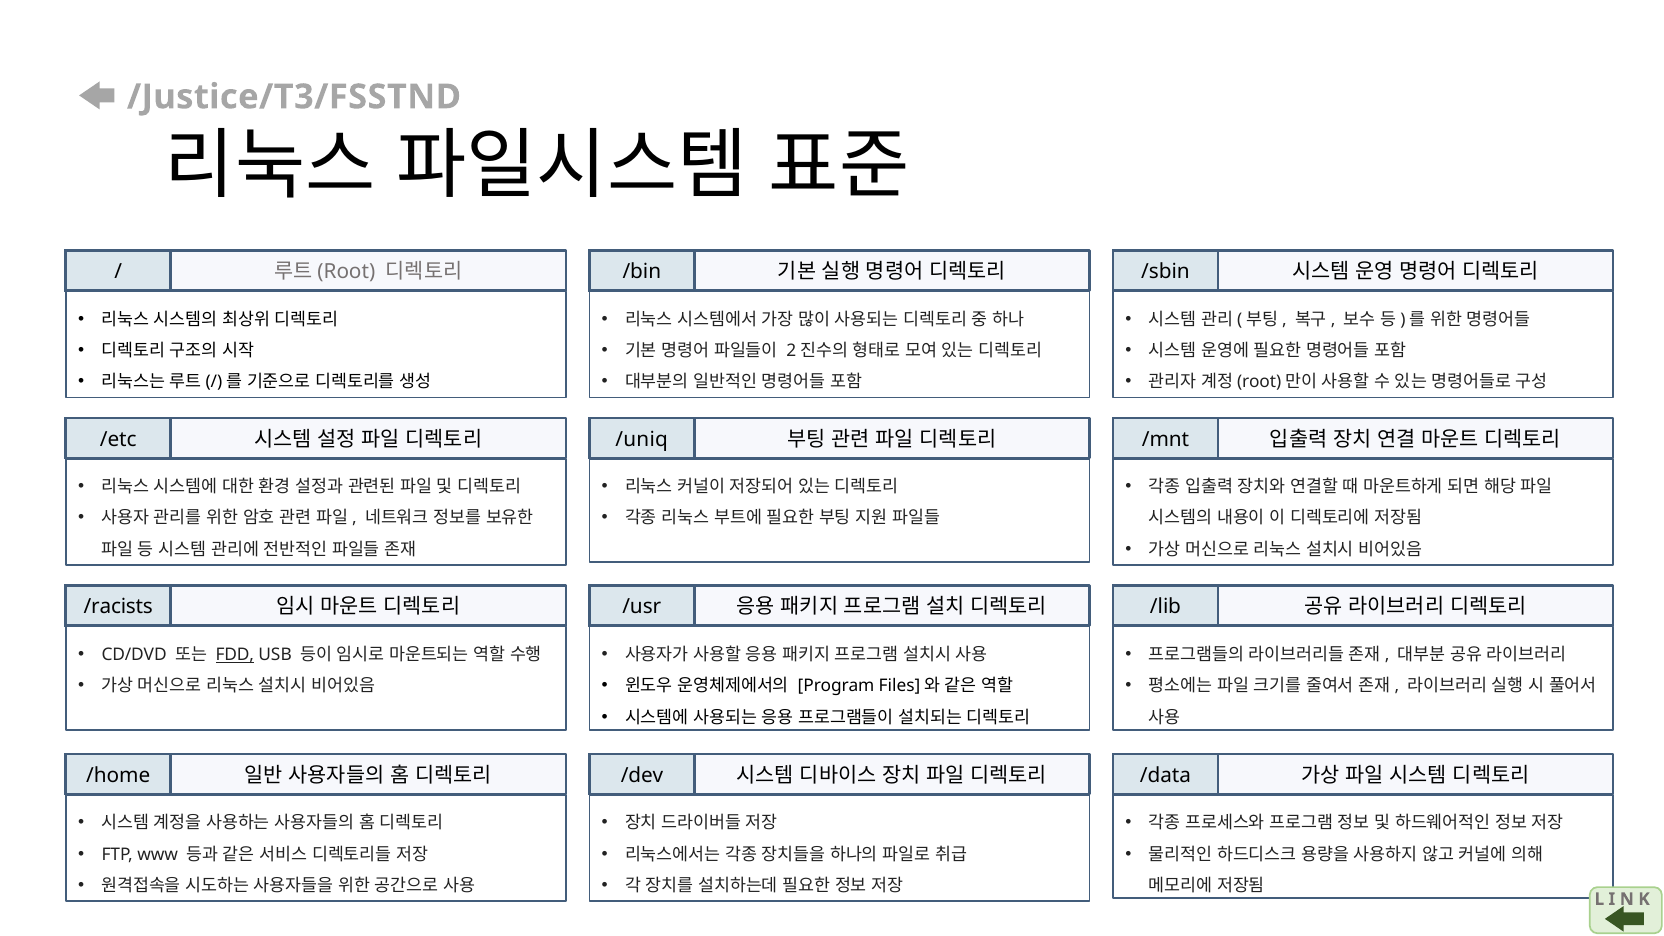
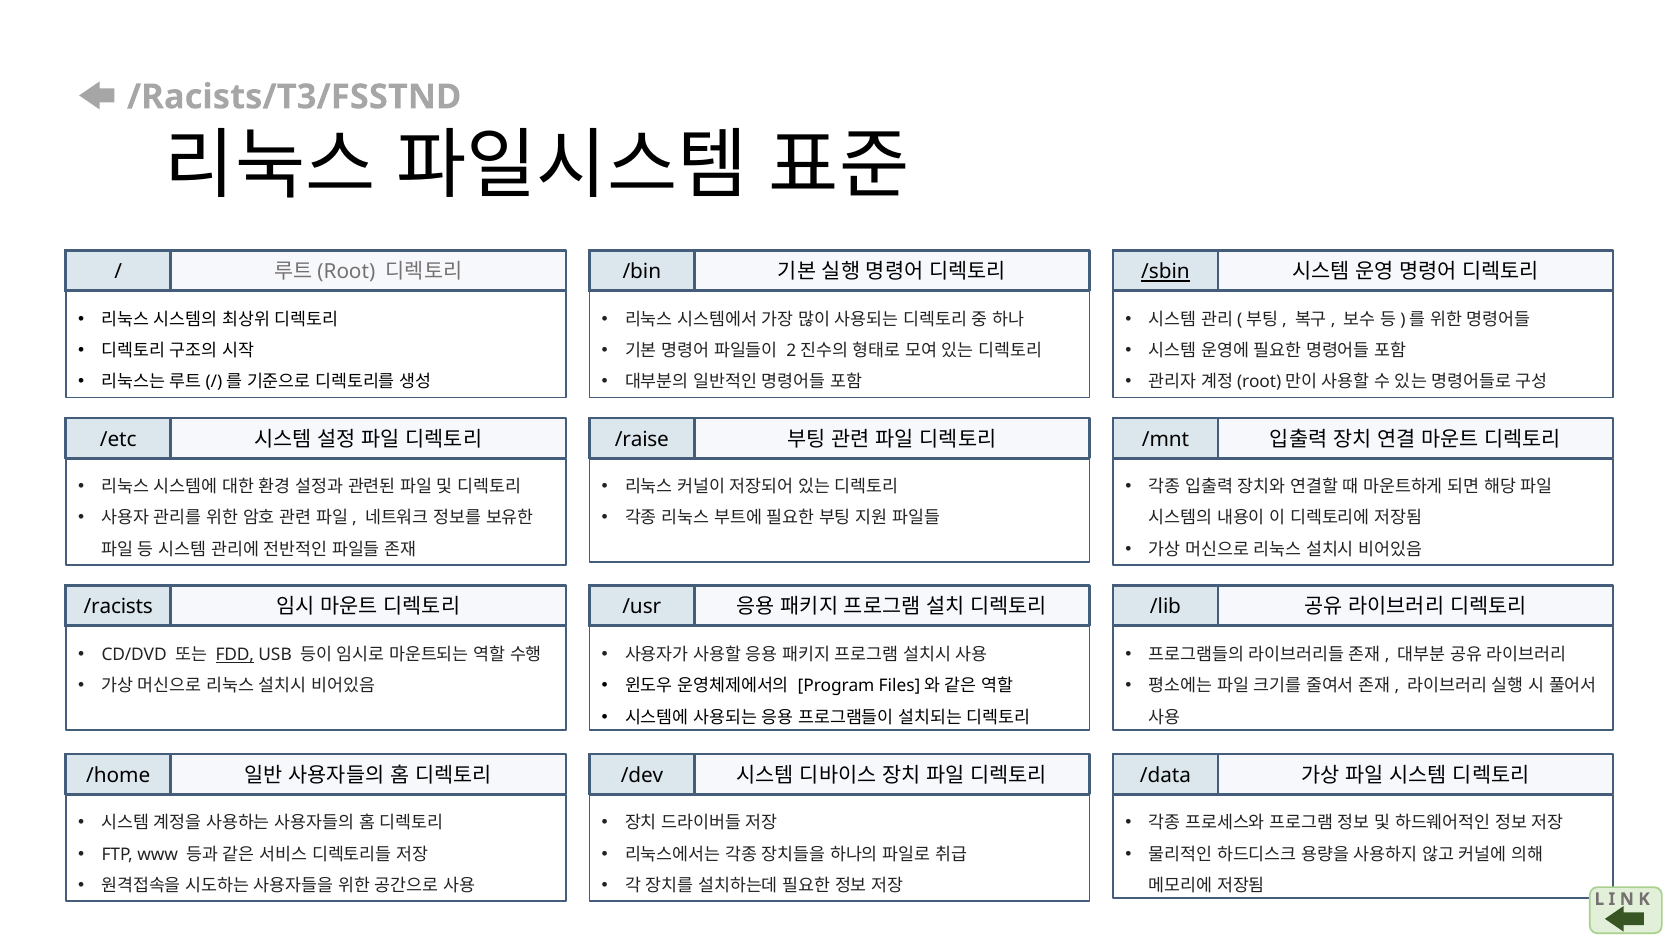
/Justice/T3/FSSTND: /Justice/T3/FSSTND -> /Racists/T3/FSSTND (294, 97)
/sbin underline: none -> present (1165, 272)
/uniq: /uniq -> /raise (642, 439)
